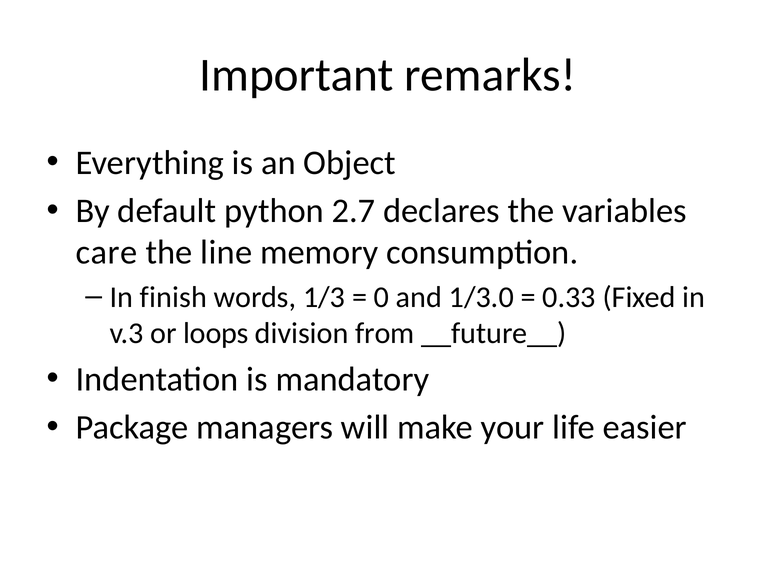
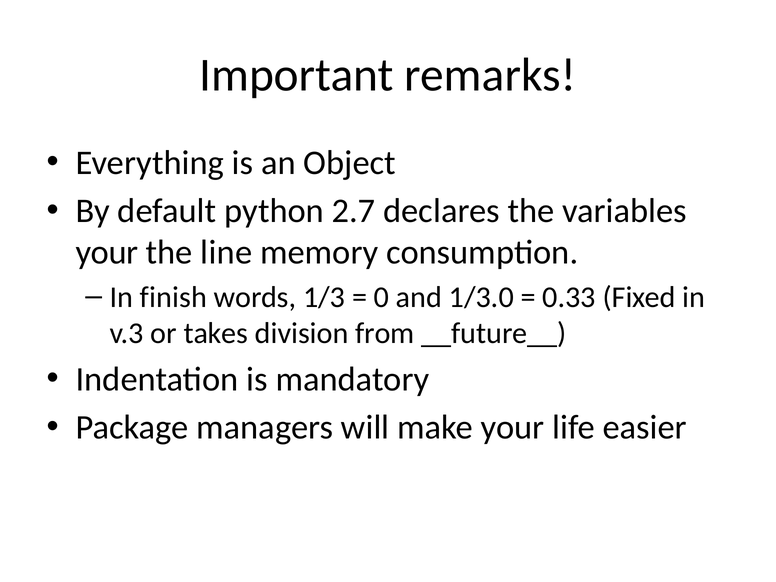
care: care -> your (107, 252)
loops: loops -> takes (216, 333)
